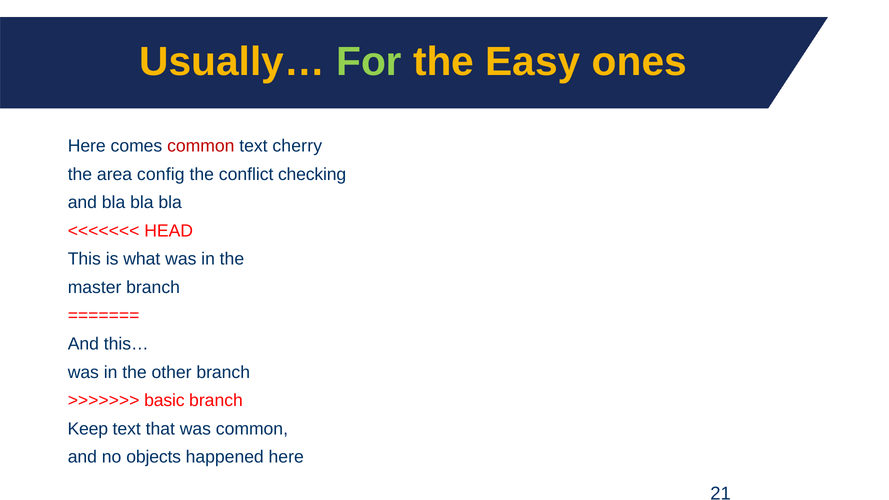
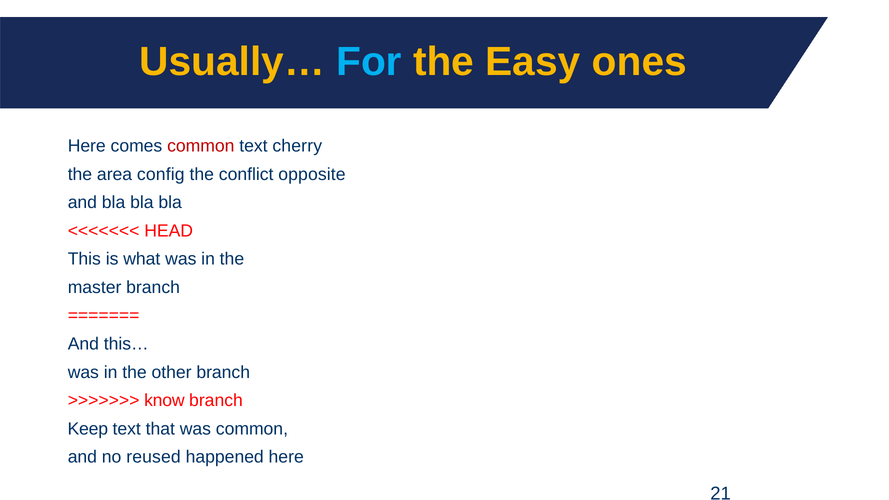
For colour: light green -> light blue (369, 62)
checking: checking -> opposite (312, 174)
basic: basic -> know (164, 401)
objects: objects -> reused (154, 457)
